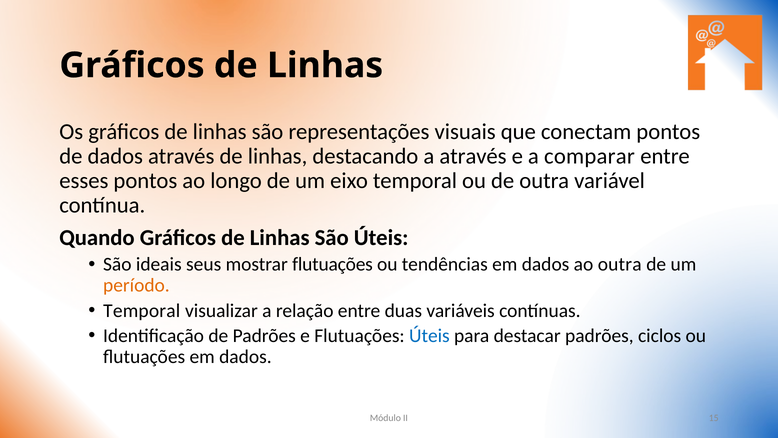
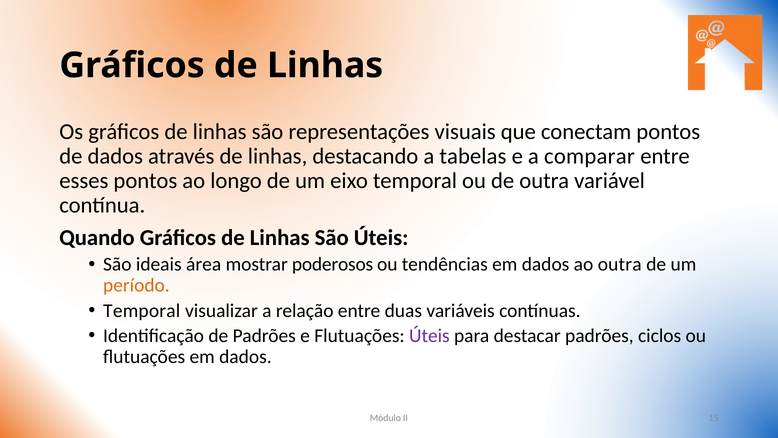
a através: através -> tabelas (473, 156)
seus: seus -> área (204, 264)
mostrar flutuações: flutuações -> poderosos (333, 264)
Úteis colour: blue -> purple (429, 335)
